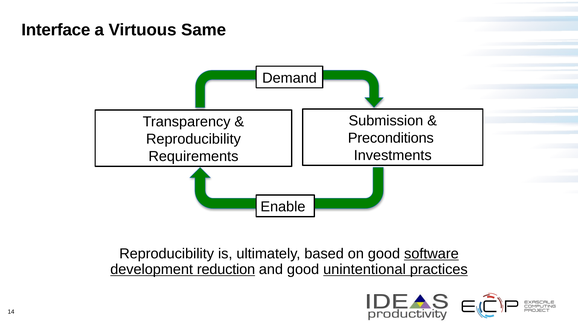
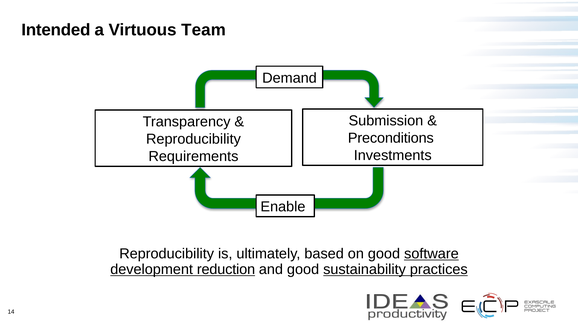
Interface: Interface -> Intended (56, 30)
Same: Same -> Team (204, 30)
unintentional: unintentional -> sustainability (365, 270)
